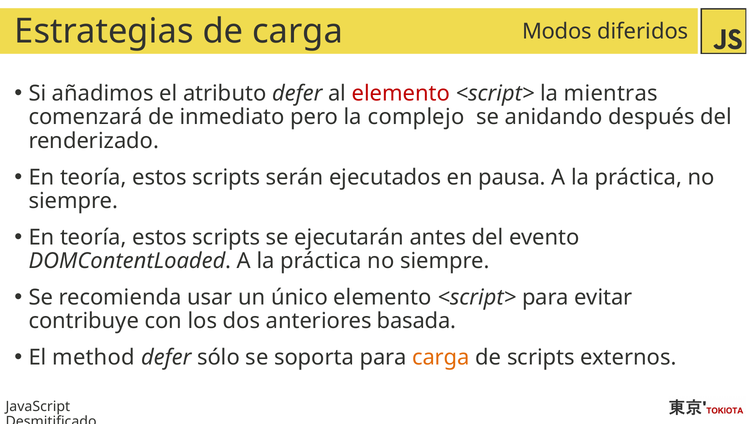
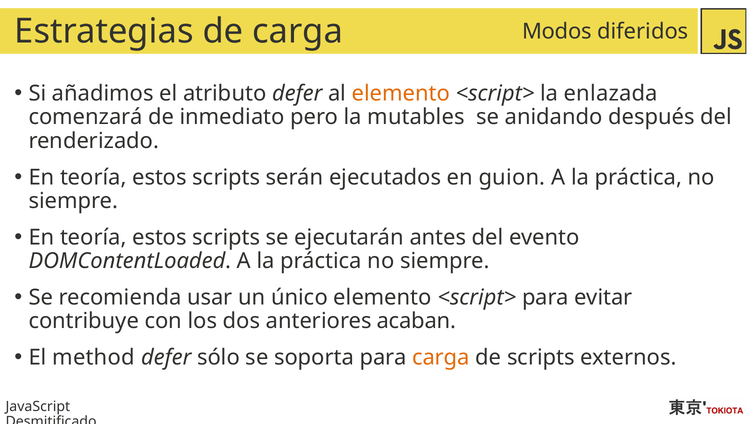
elemento colour: red -> orange (401, 93)
mientras: mientras -> enlazada (611, 93)
complejo: complejo -> mutables (416, 117)
pausa: pausa -> guion (512, 177)
basada: basada -> acaban (416, 321)
